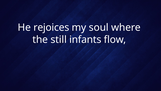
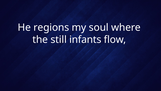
rejoices: rejoices -> regions (51, 27)
